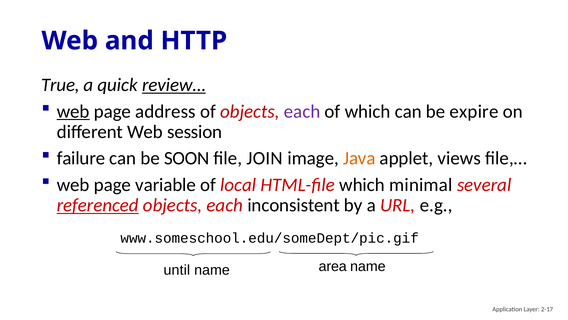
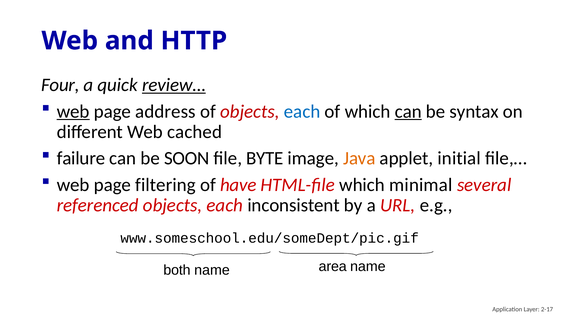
True: True -> Four (60, 85)
each colour: purple -> blue (302, 111)
can underline: none -> present (408, 111)
expire: expire -> syntax (474, 111)
session: session -> cached (195, 132)
JOIN: JOIN -> BYTE (265, 158)
views: views -> initial (459, 158)
variable: variable -> filtering (166, 184)
local: local -> have (238, 184)
referenced underline: present -> none (98, 205)
until: until -> both (177, 270)
